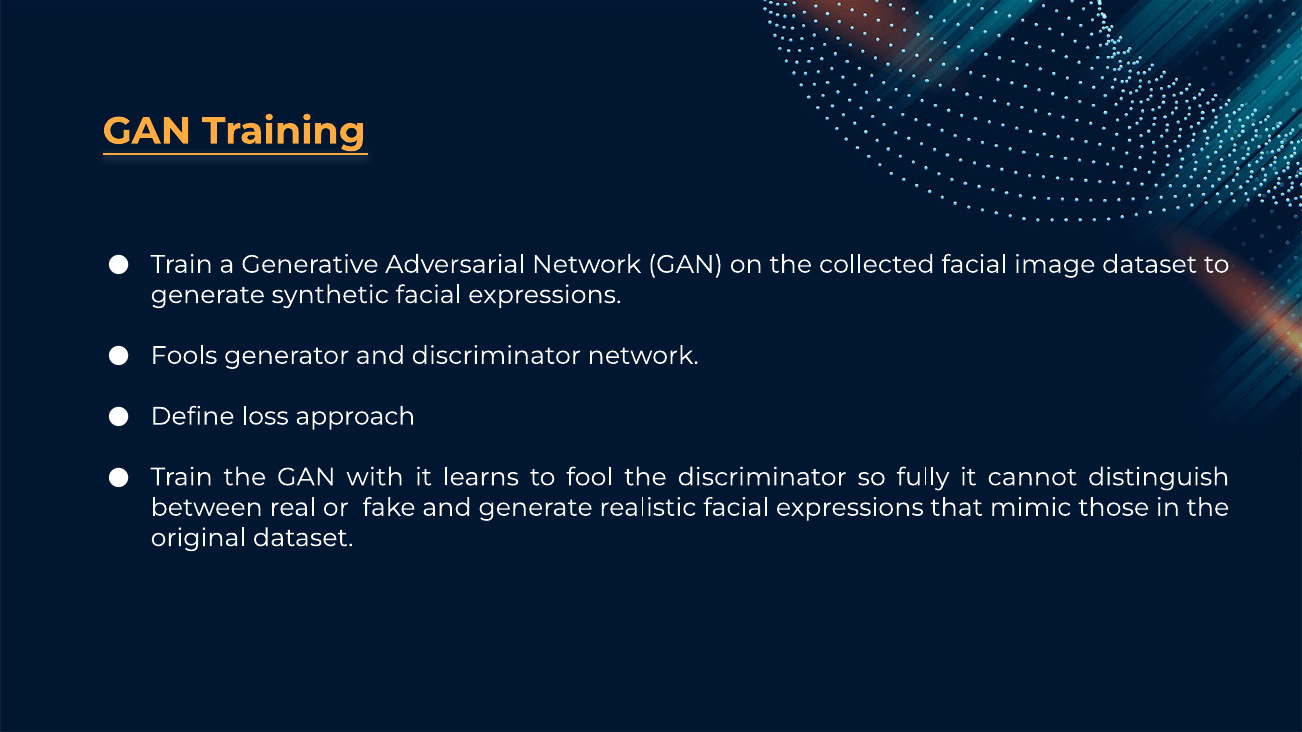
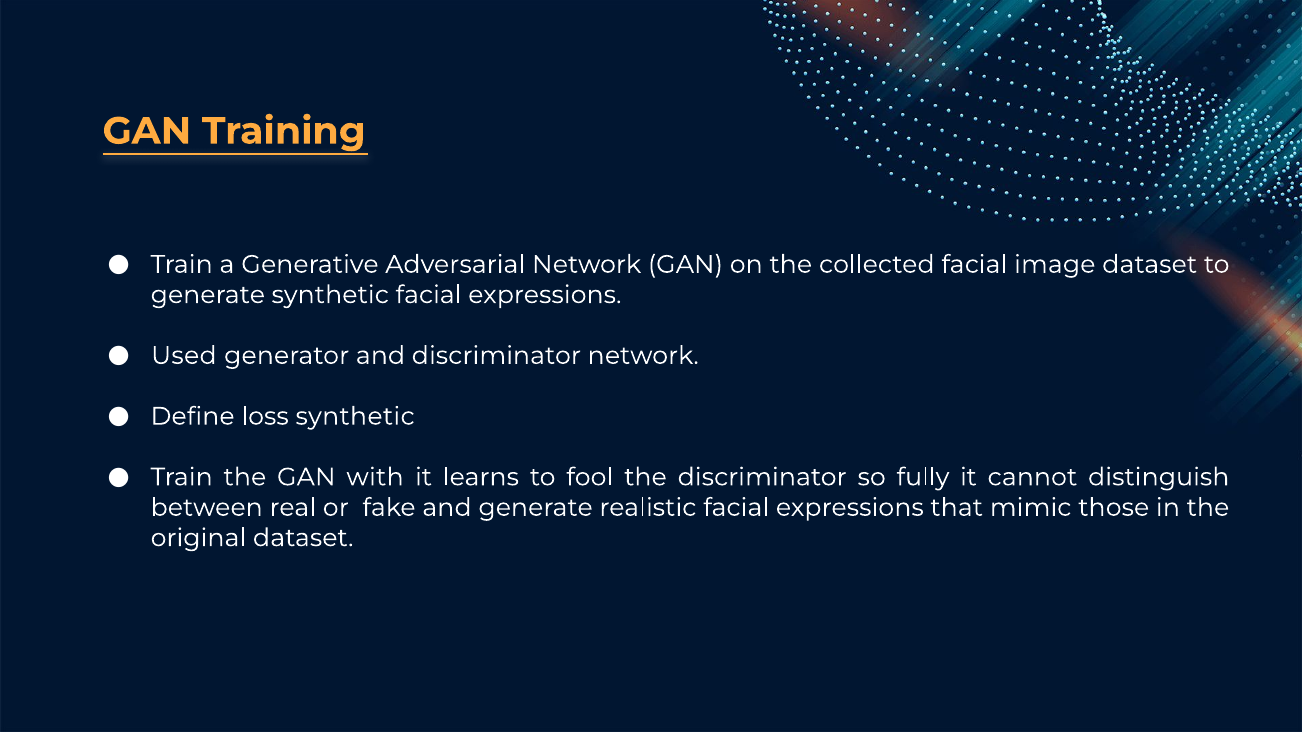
Fools: Fools -> Used (184, 356)
loss approach: approach -> synthetic (355, 417)
